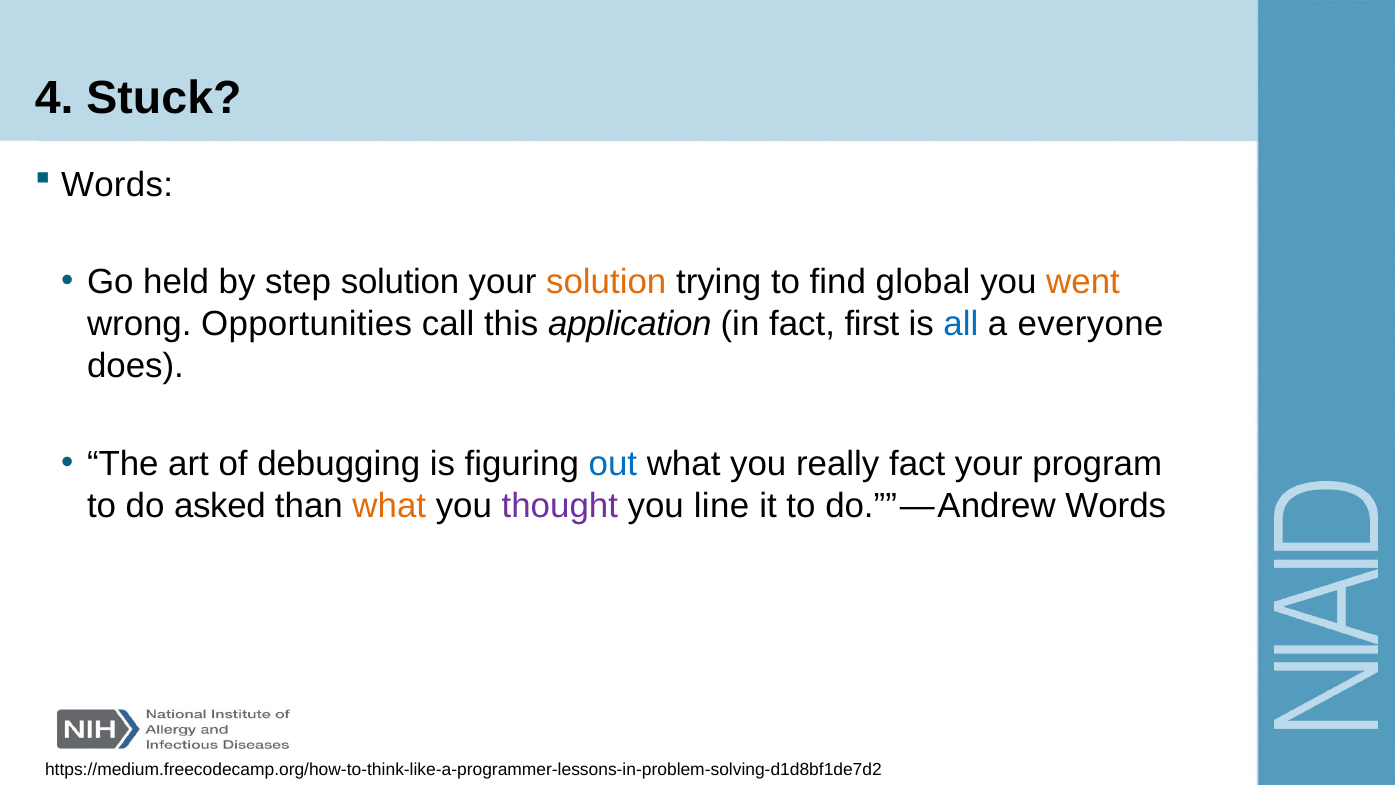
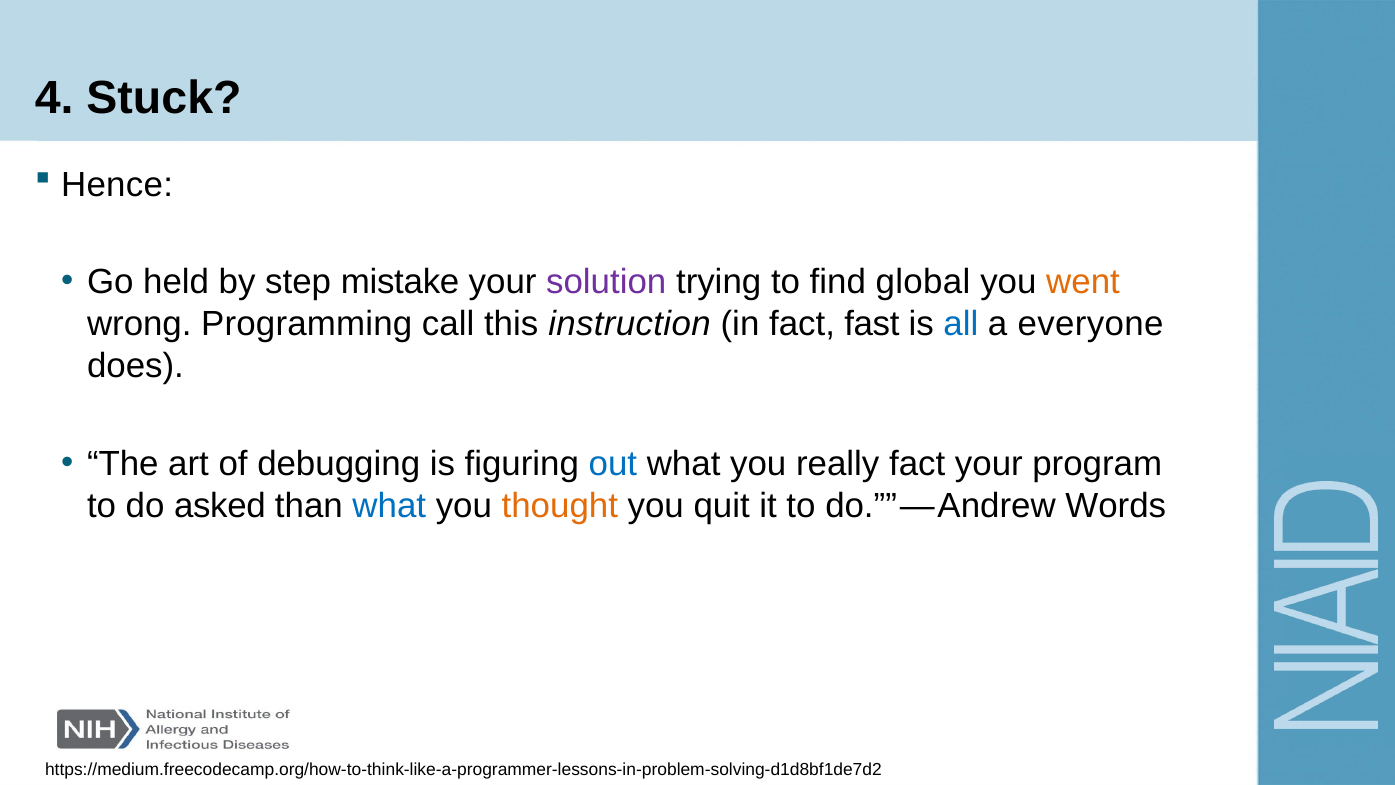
Words: Words -> Hence (117, 185)
step solution: solution -> mistake (400, 282)
solution colour: orange -> purple (606, 282)
Opportunities: Opportunities -> Programming (307, 324)
application: application -> instruction (630, 324)
first: first -> fast (872, 324)
what colour: orange -> blue (389, 505)
thought colour: purple -> orange (560, 505)
line: line -> quit (722, 505)
